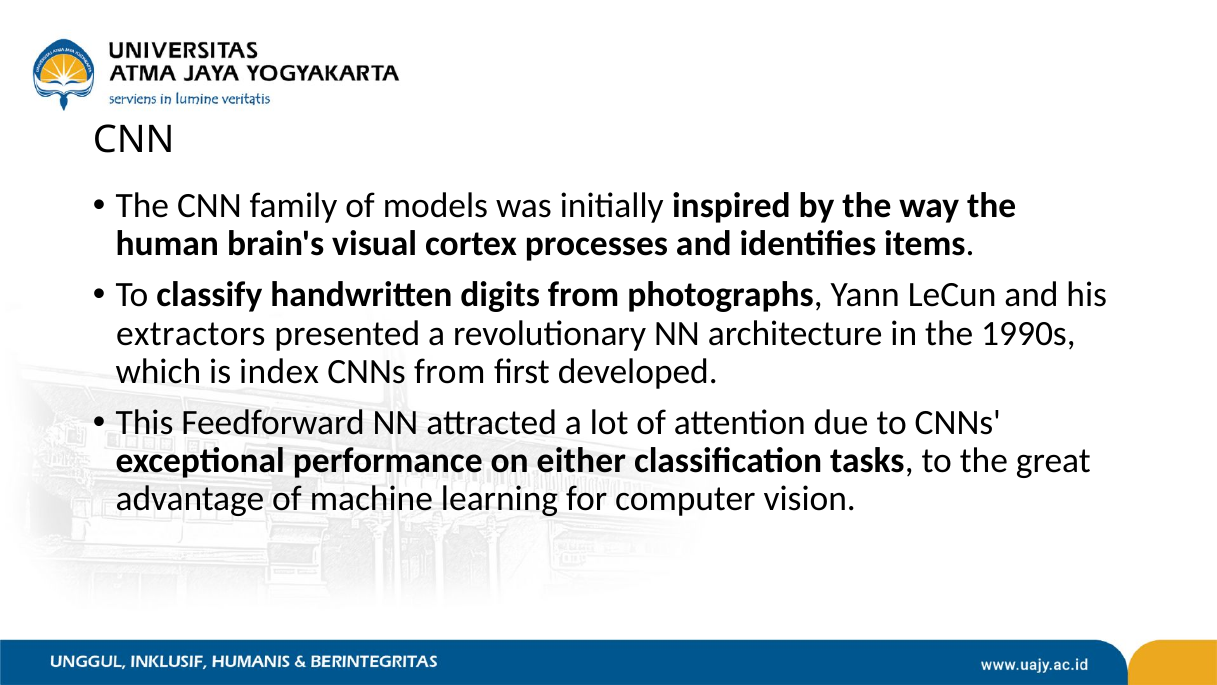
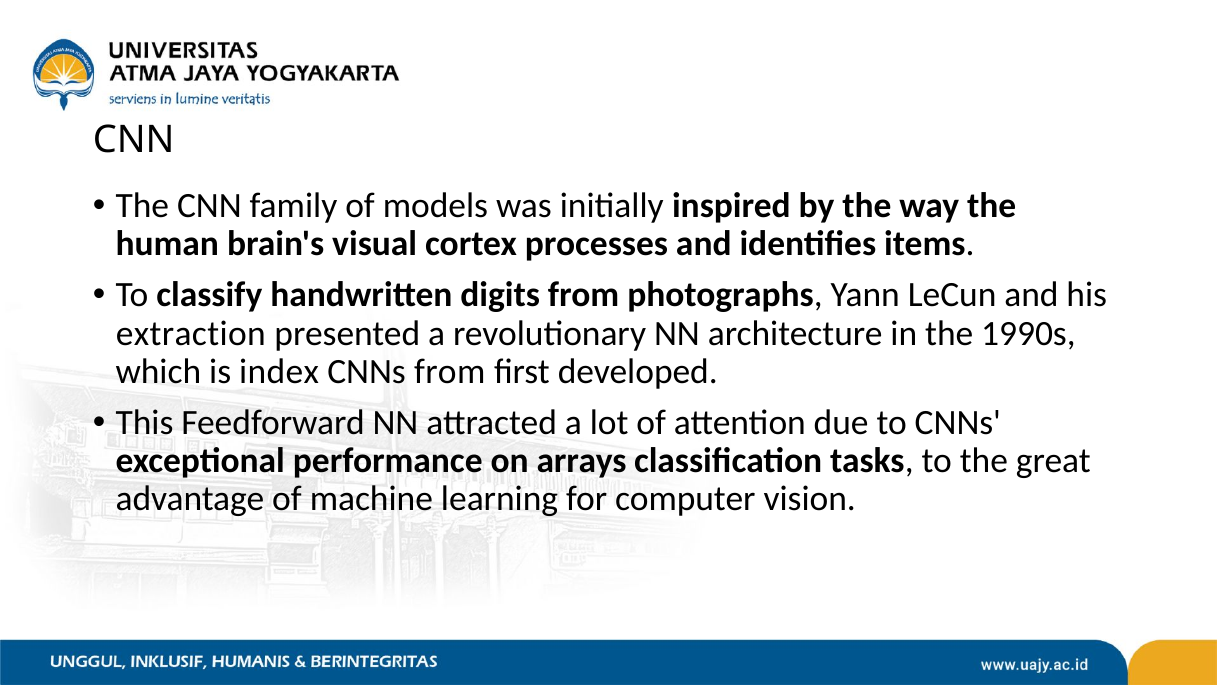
extractors: extractors -> extraction (191, 333)
either: either -> arrays (582, 461)
